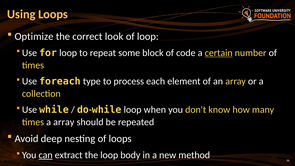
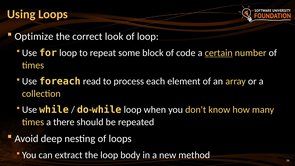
type: type -> read (92, 81)
a array: array -> there (64, 122)
can underline: present -> none (46, 155)
